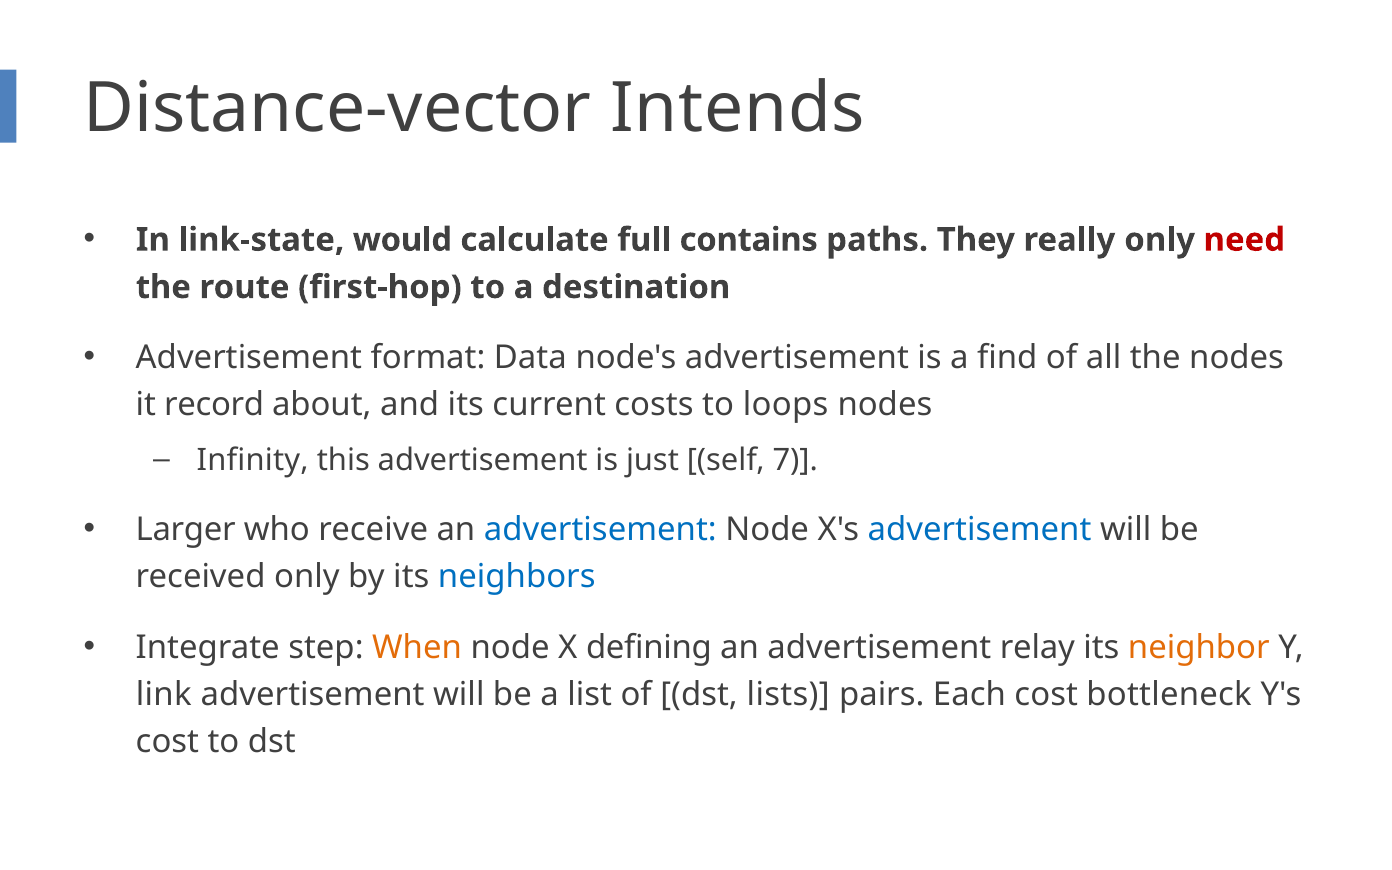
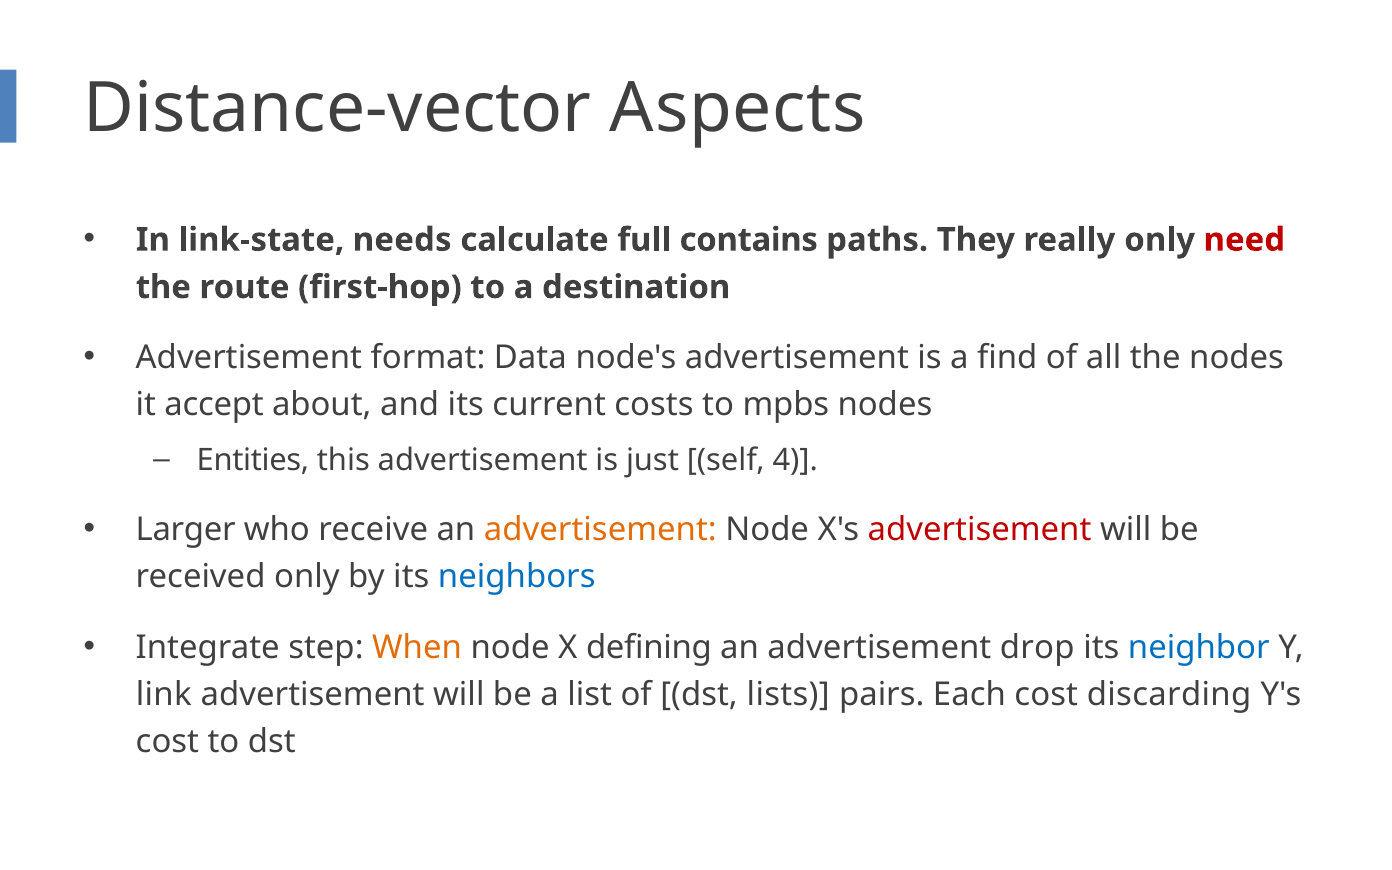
Intends: Intends -> Aspects (738, 108)
would: would -> needs (402, 240)
record: record -> accept (214, 405)
loops: loops -> mpbs (786, 405)
Infinity: Infinity -> Entities (253, 460)
7: 7 -> 4 (795, 460)
advertisement colour: blue -> orange (600, 529)
advertisement colour: blue -> red (980, 529)
relay: relay -> drop (1037, 647)
neighbor colour: orange -> blue (1199, 647)
bottleneck: bottleneck -> discarding (1169, 695)
